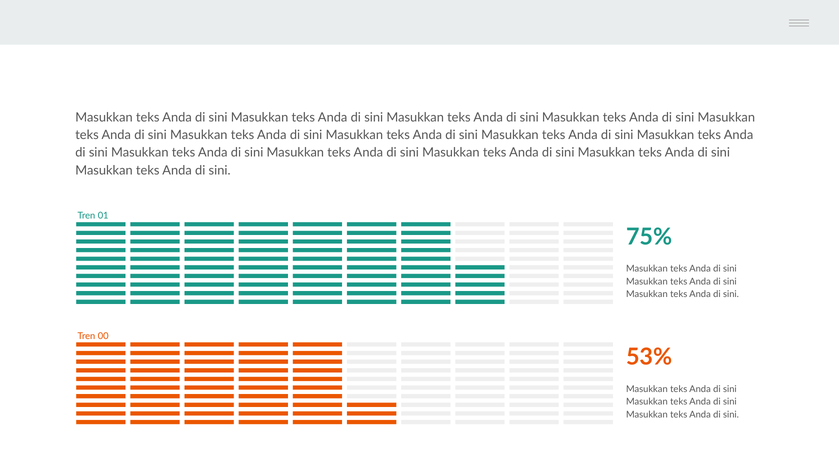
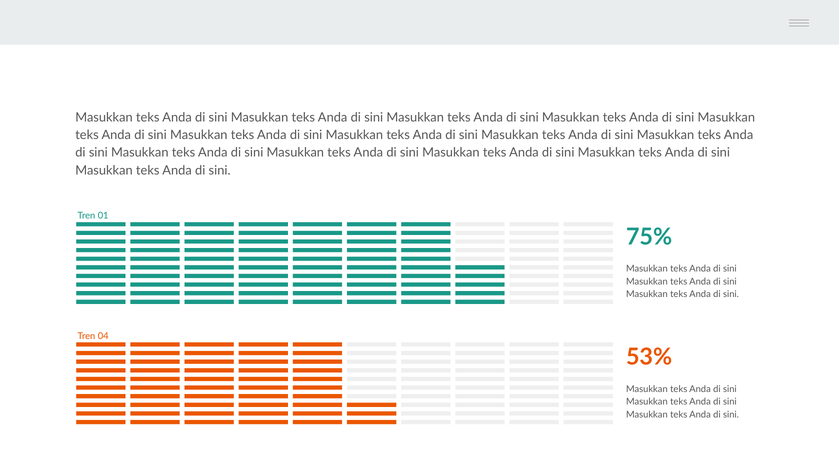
00: 00 -> 04 (103, 336)
